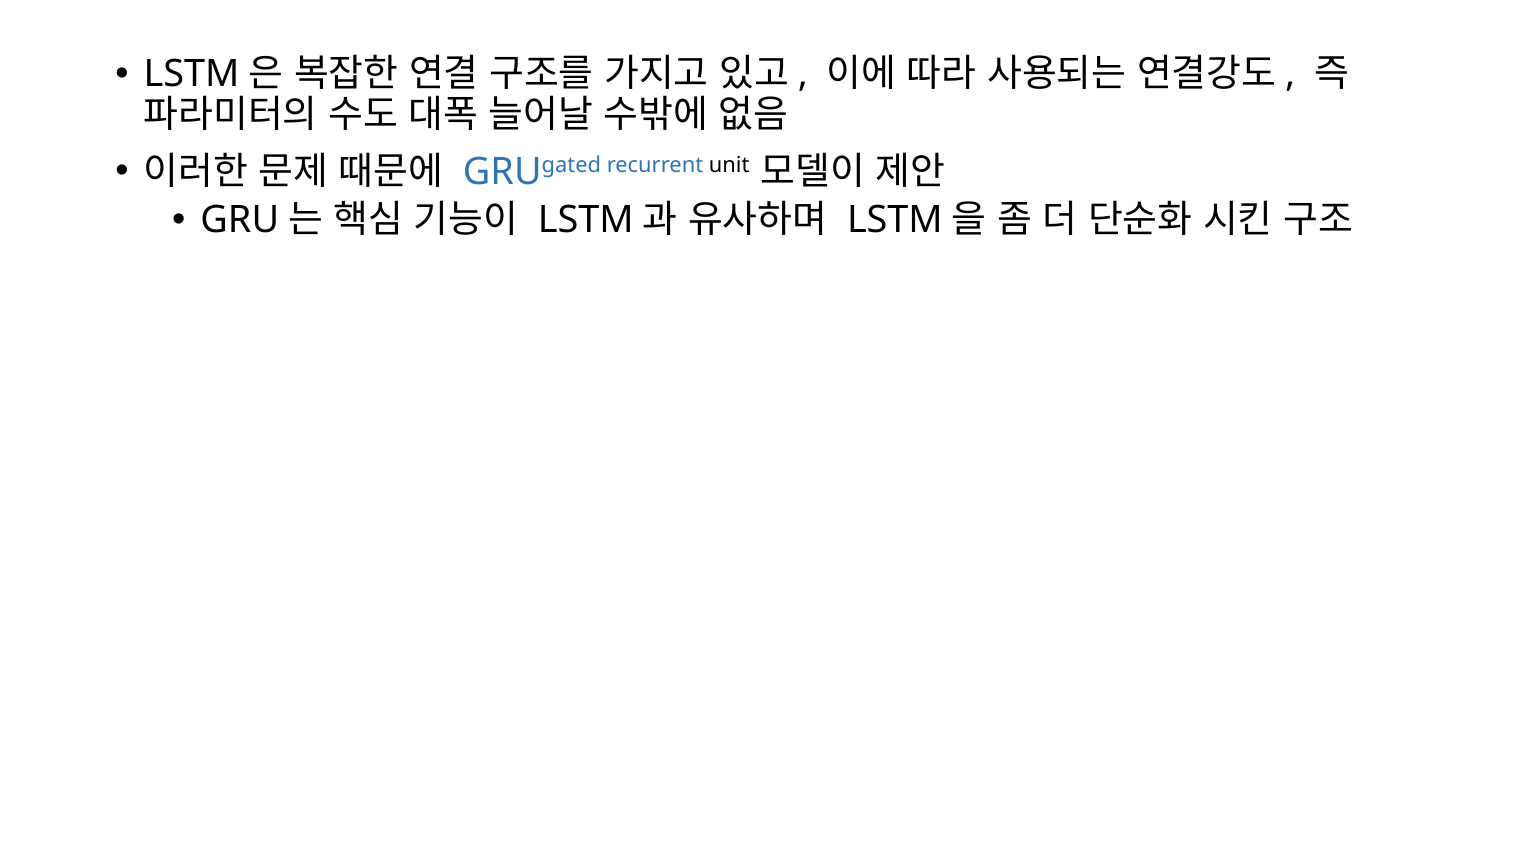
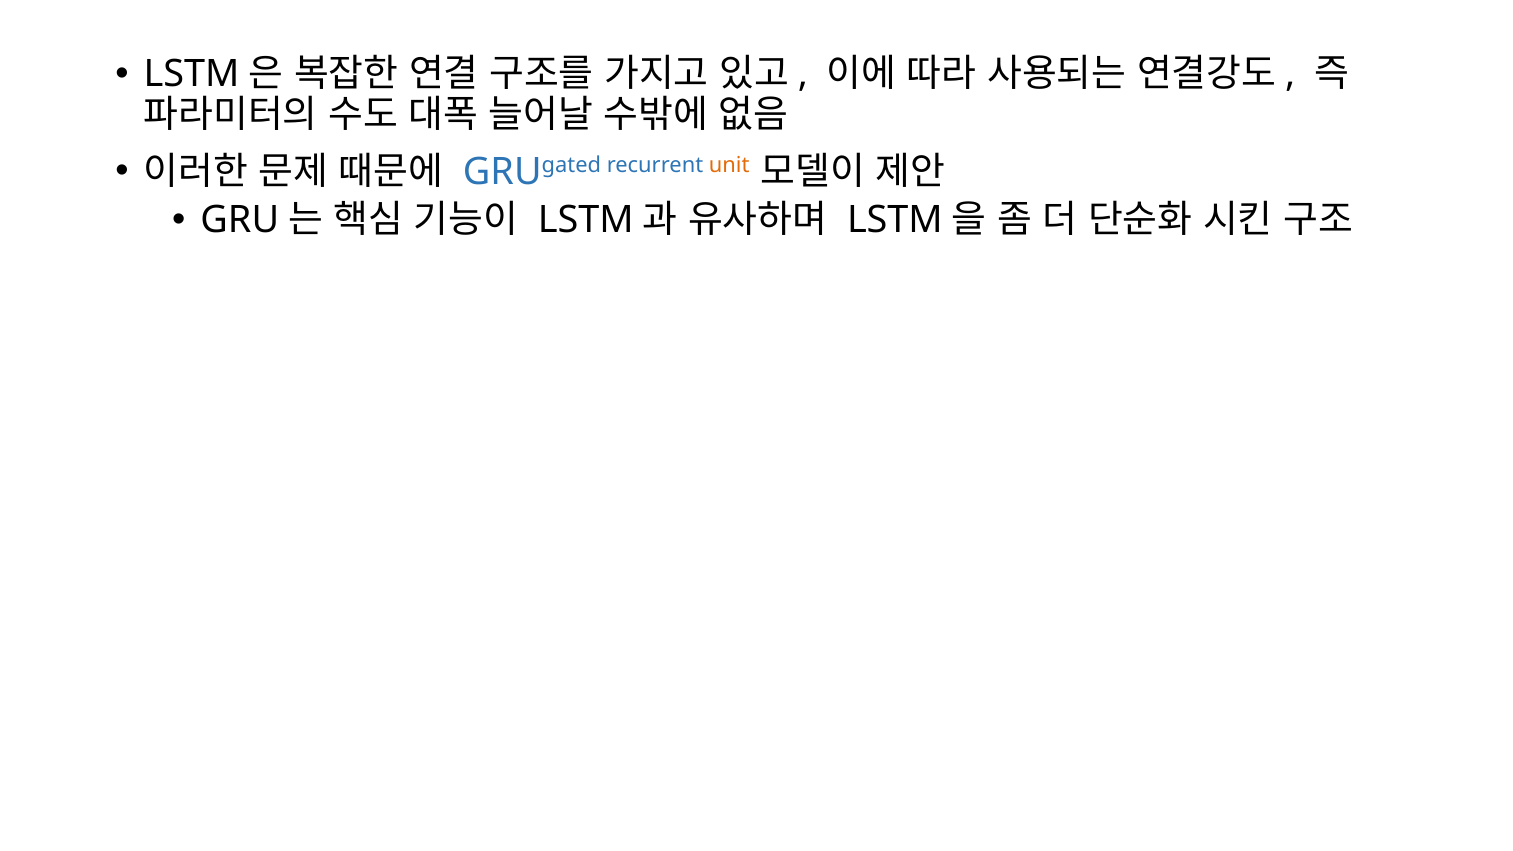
unit colour: black -> orange (729, 166)
